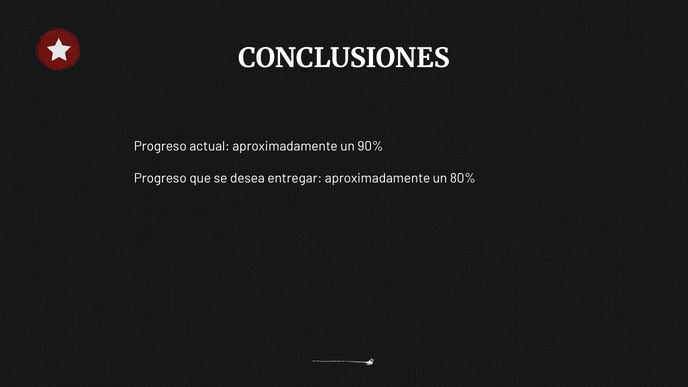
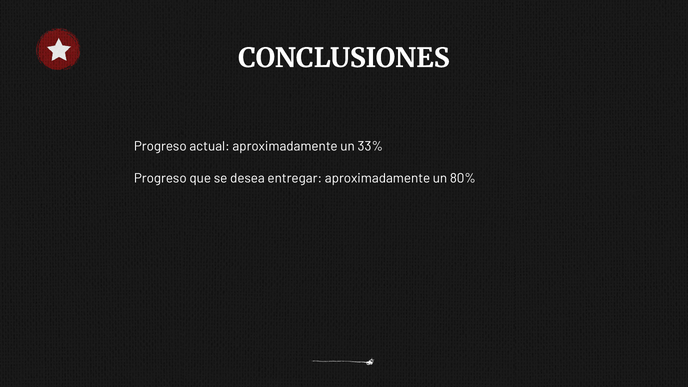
90%: 90% -> 33% (370, 146)
